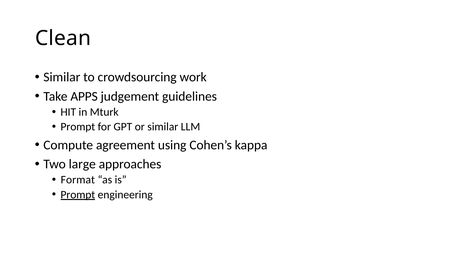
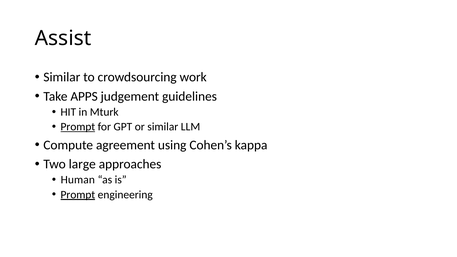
Clean: Clean -> Assist (63, 38)
Prompt underline: none -> present (78, 127)
Format: Format -> Human (78, 180)
